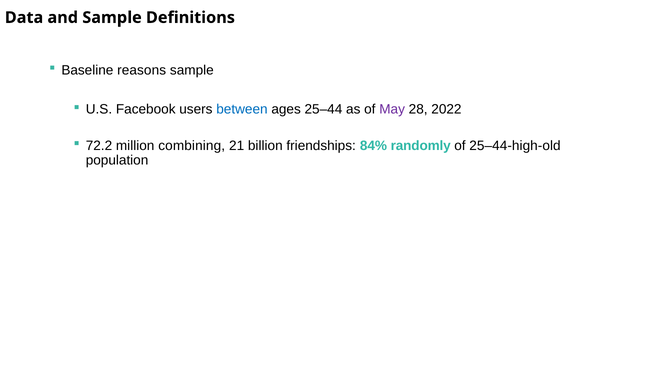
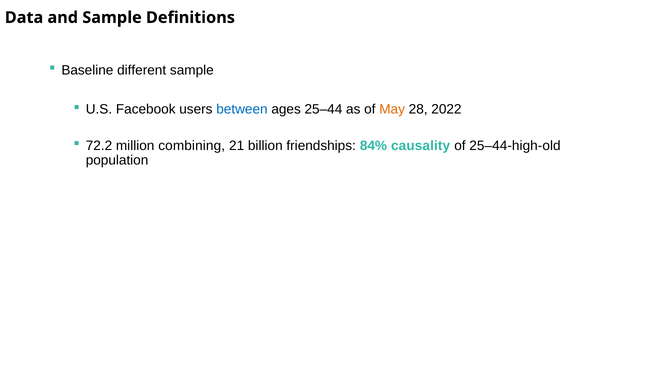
reasons: reasons -> different (142, 70)
May colour: purple -> orange (392, 110)
randomly: randomly -> causality (421, 146)
